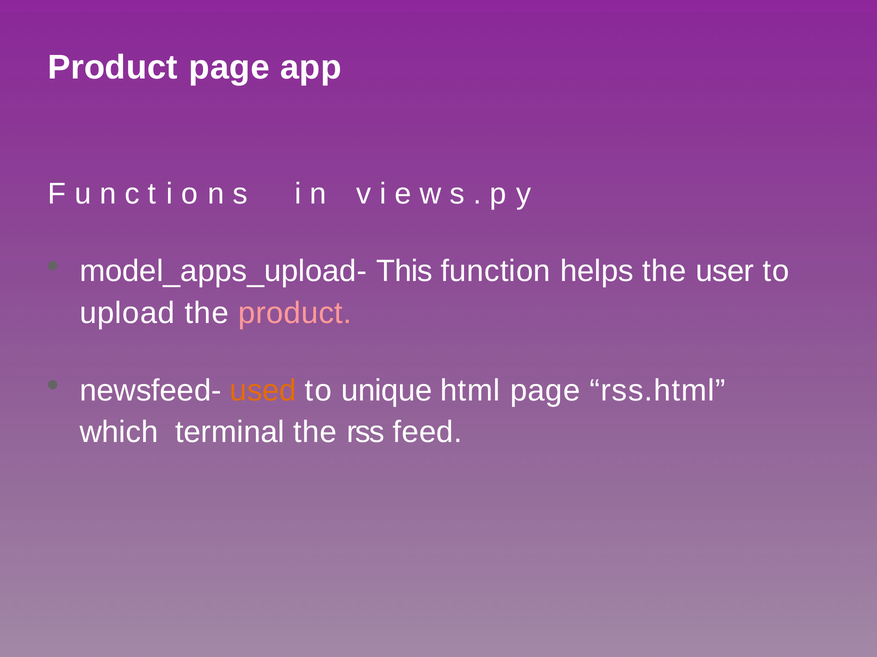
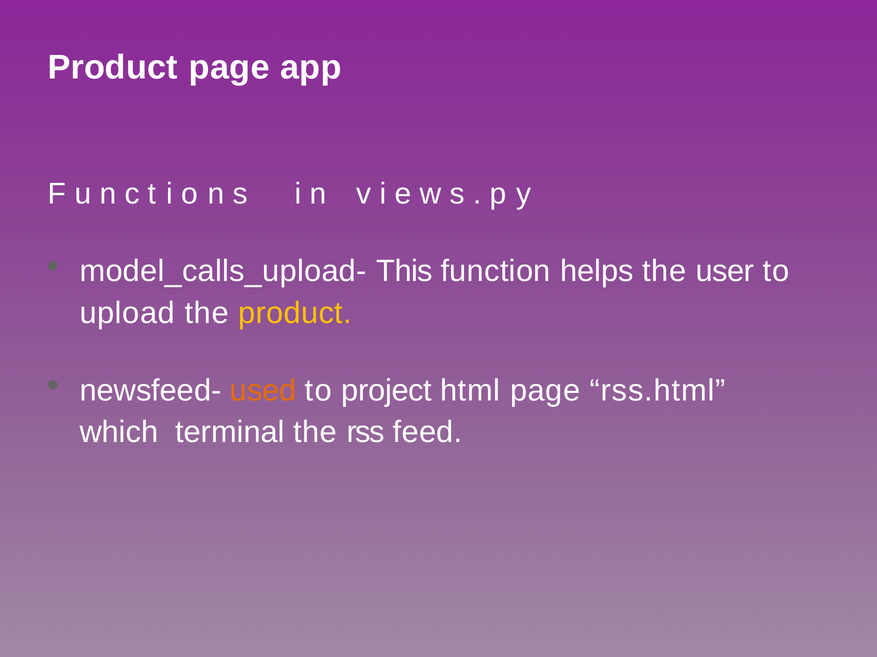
model_apps_upload-: model_apps_upload- -> model_calls_upload- (223, 271)
product colour: pink -> yellow (295, 313)
unique: unique -> project (387, 391)
